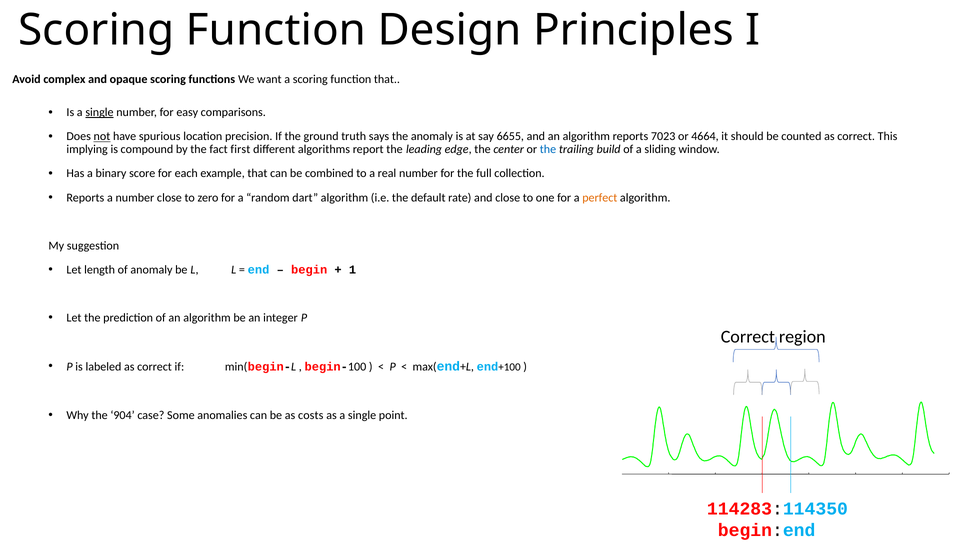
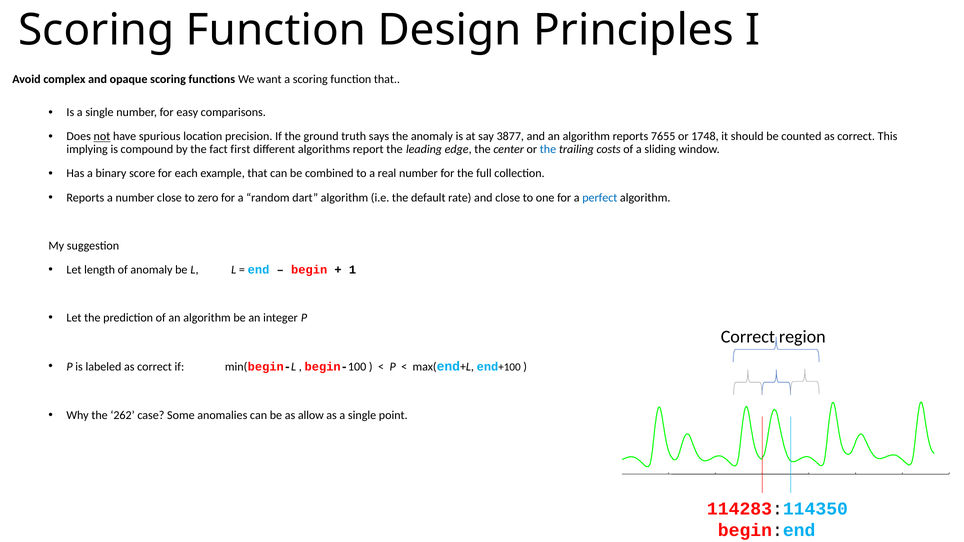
single underline: present -> none (99, 112)
6655: 6655 -> 3877 (510, 137)
7023: 7023 -> 7655 (663, 137)
4664: 4664 -> 1748 (705, 137)
build: build -> costs (609, 150)
perfect colour: orange -> blue (600, 198)
904: 904 -> 262 (123, 415)
costs: costs -> allow (311, 415)
